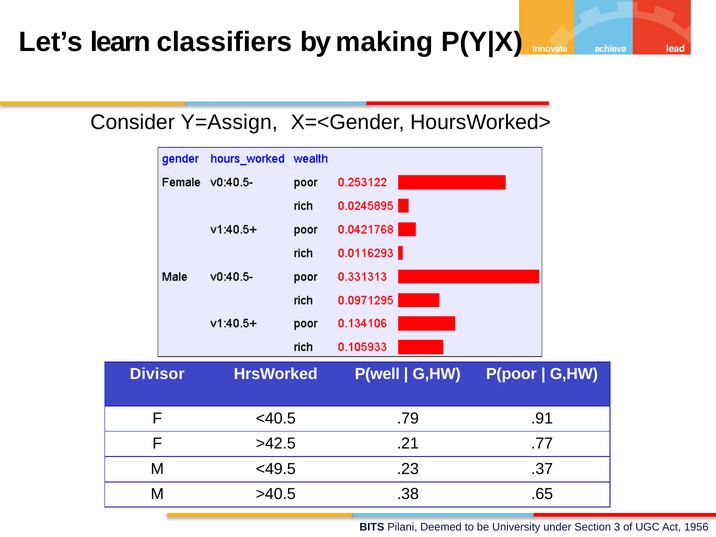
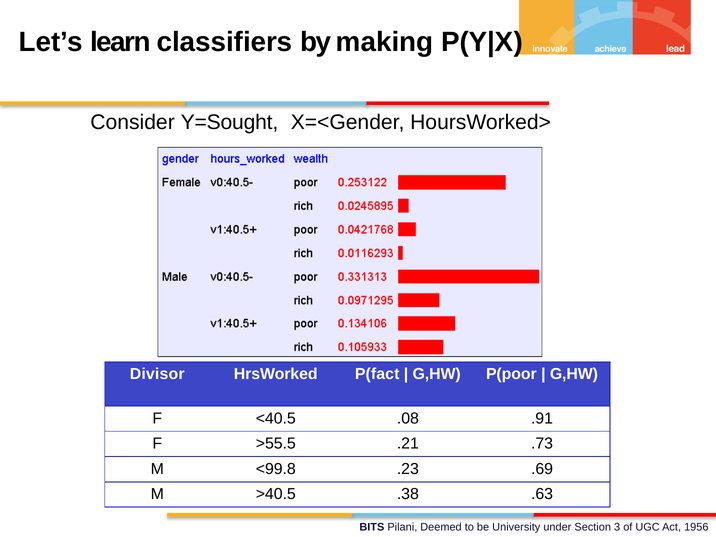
Y=Assign: Y=Assign -> Y=Sought (229, 122)
P(well: P(well -> P(fact (377, 374)
.79: .79 -> .08 (408, 418)
>42.5: >42.5 -> >55.5 (276, 444)
.77: .77 -> .73 (542, 444)
<49.5: <49.5 -> <99.8 (276, 469)
.37: .37 -> .69 (542, 469)
.65: .65 -> .63 (542, 494)
